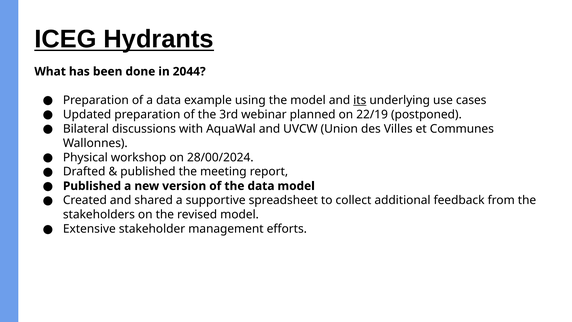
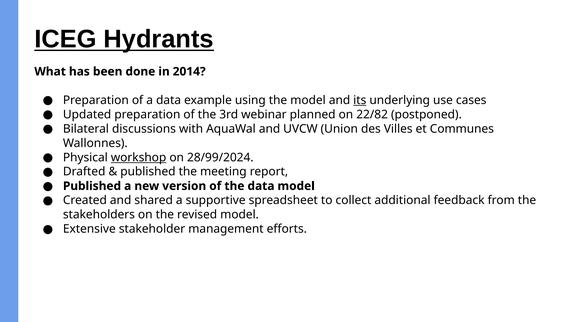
2044: 2044 -> 2014 (189, 71)
22/19: 22/19 -> 22/82 (372, 114)
workshop underline: none -> present (139, 157)
28/00/2024: 28/00/2024 -> 28/99/2024 (220, 157)
